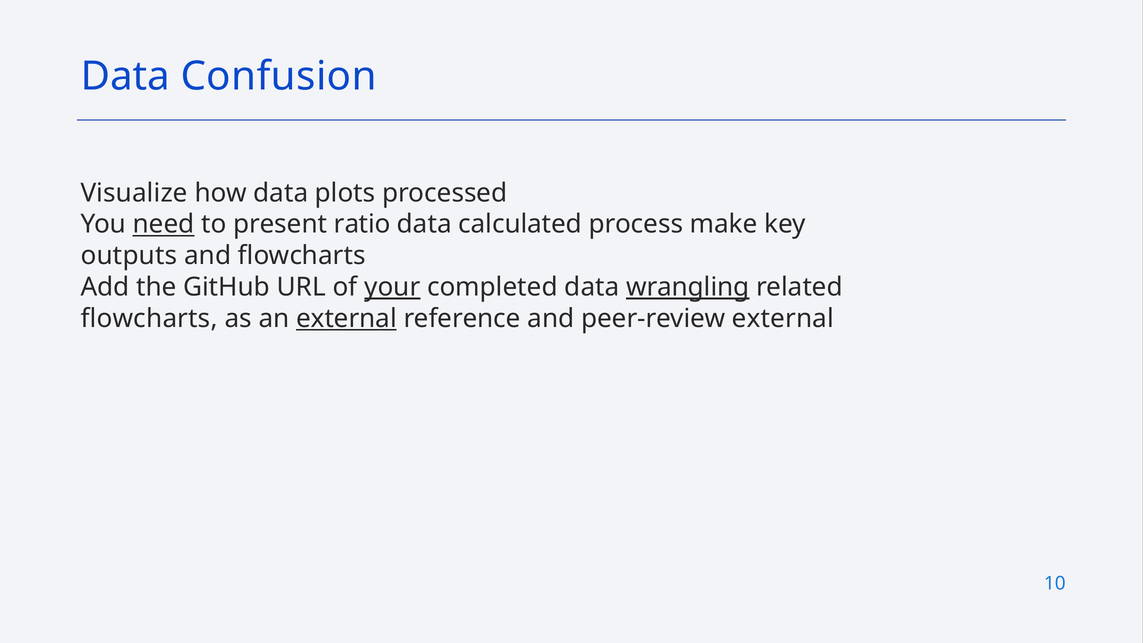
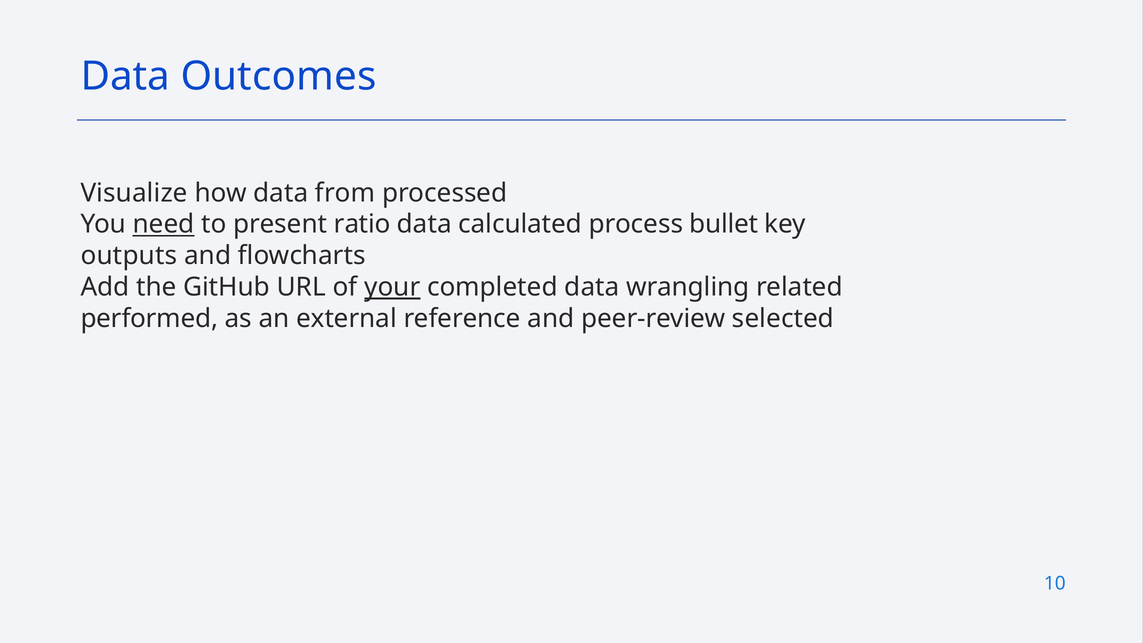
Confusion: Confusion -> Outcomes (279, 76)
plots: plots -> from (345, 193)
make: make -> bullet (724, 224)
wrangling underline: present -> none (688, 287)
flowcharts: flowcharts -> performed (149, 319)
external underline: present -> none (347, 319)
peer-review external: external -> selected (783, 319)
